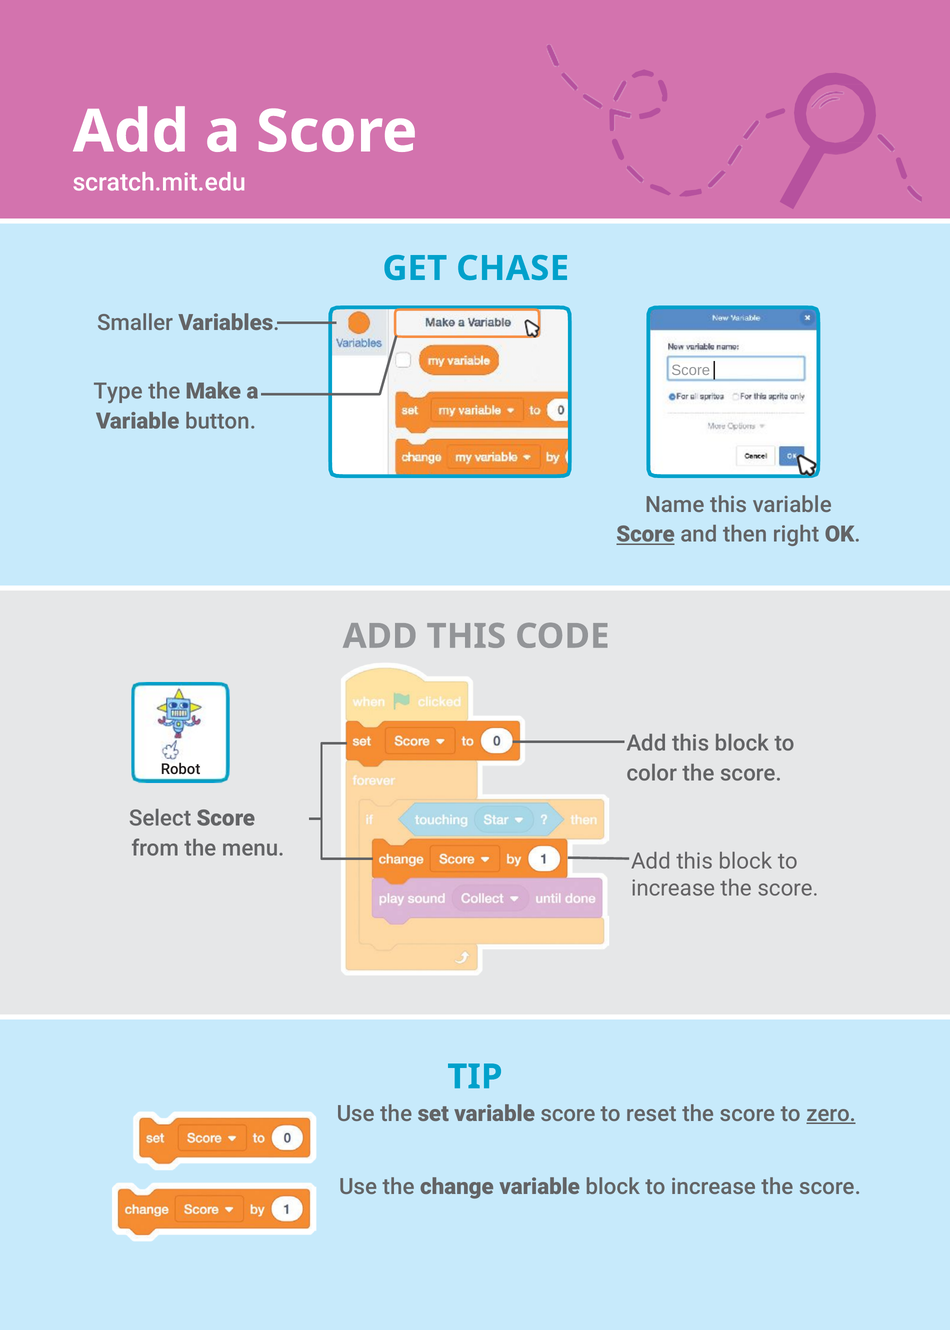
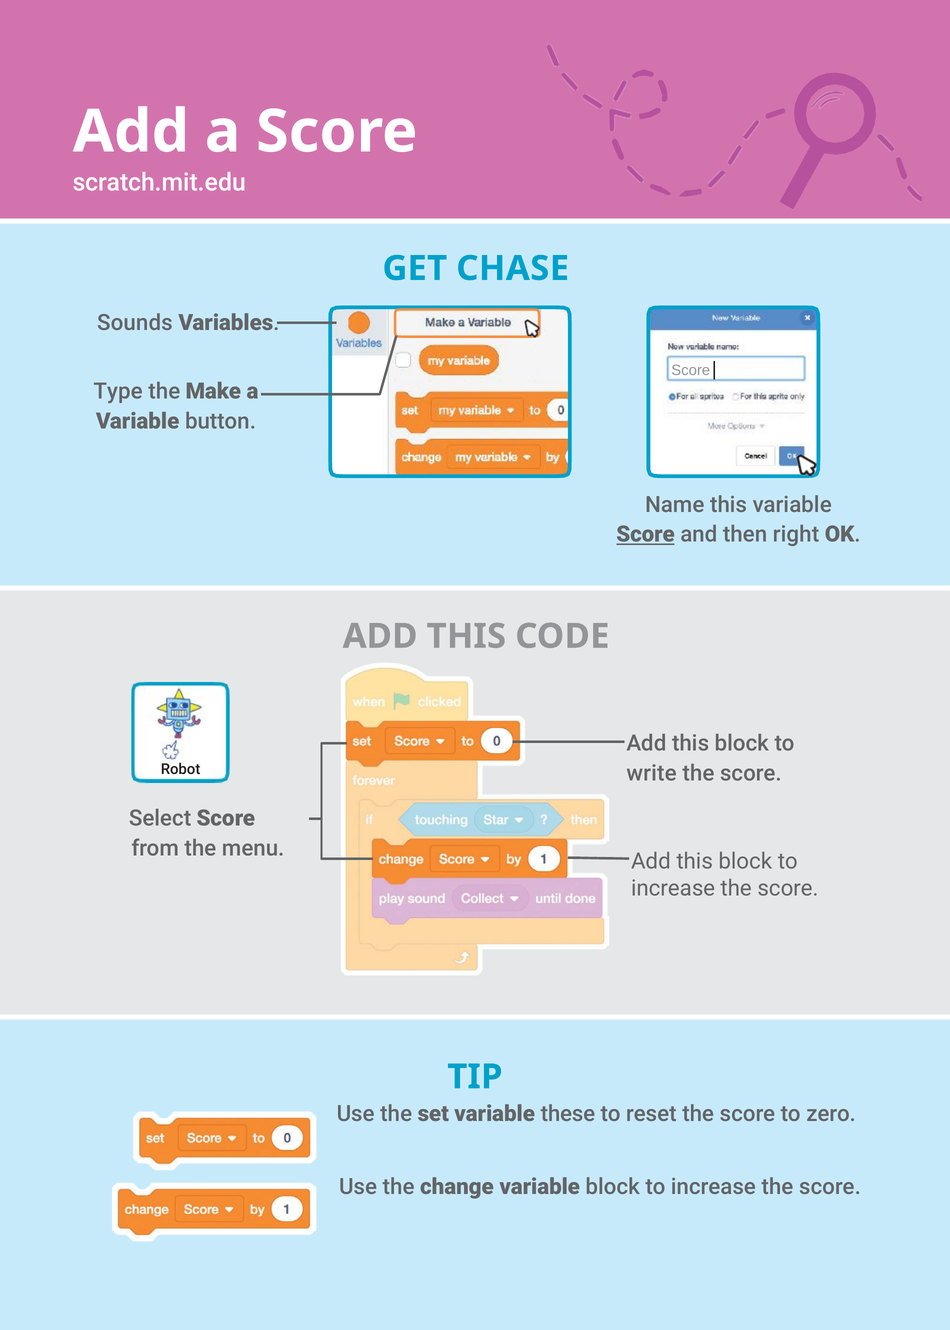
Smaller: Smaller -> Sounds (135, 323)
color: color -> write (652, 773)
set variable score: score -> these (568, 1114)
zero underline: present -> none (831, 1114)
